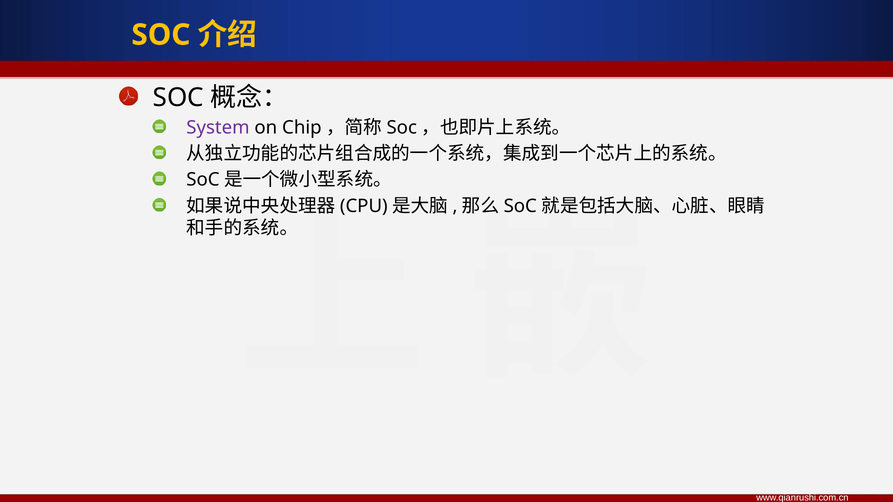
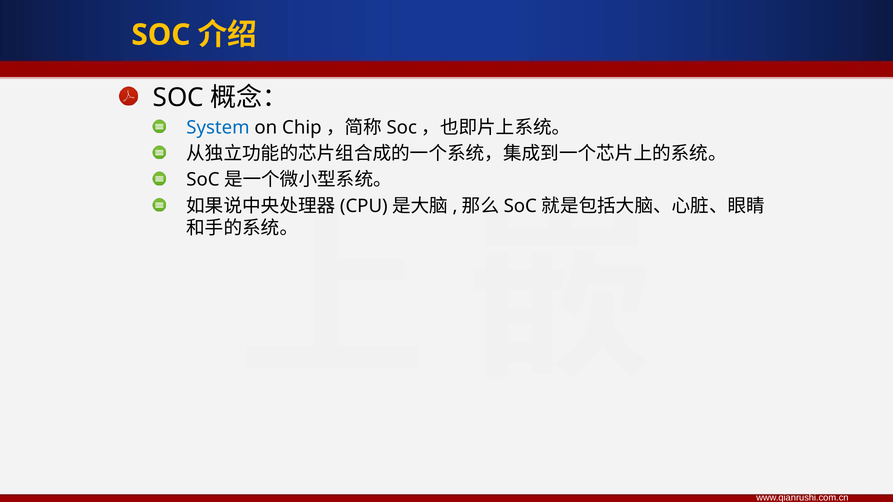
System colour: purple -> blue (218, 128)
